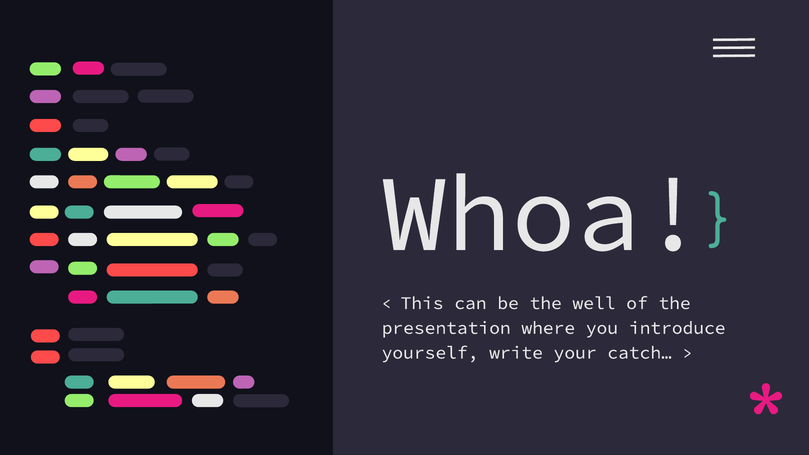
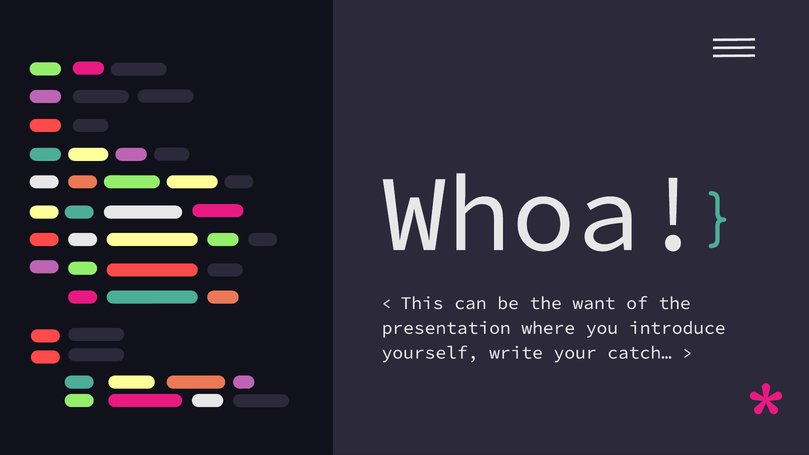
well: well -> want (594, 303)
